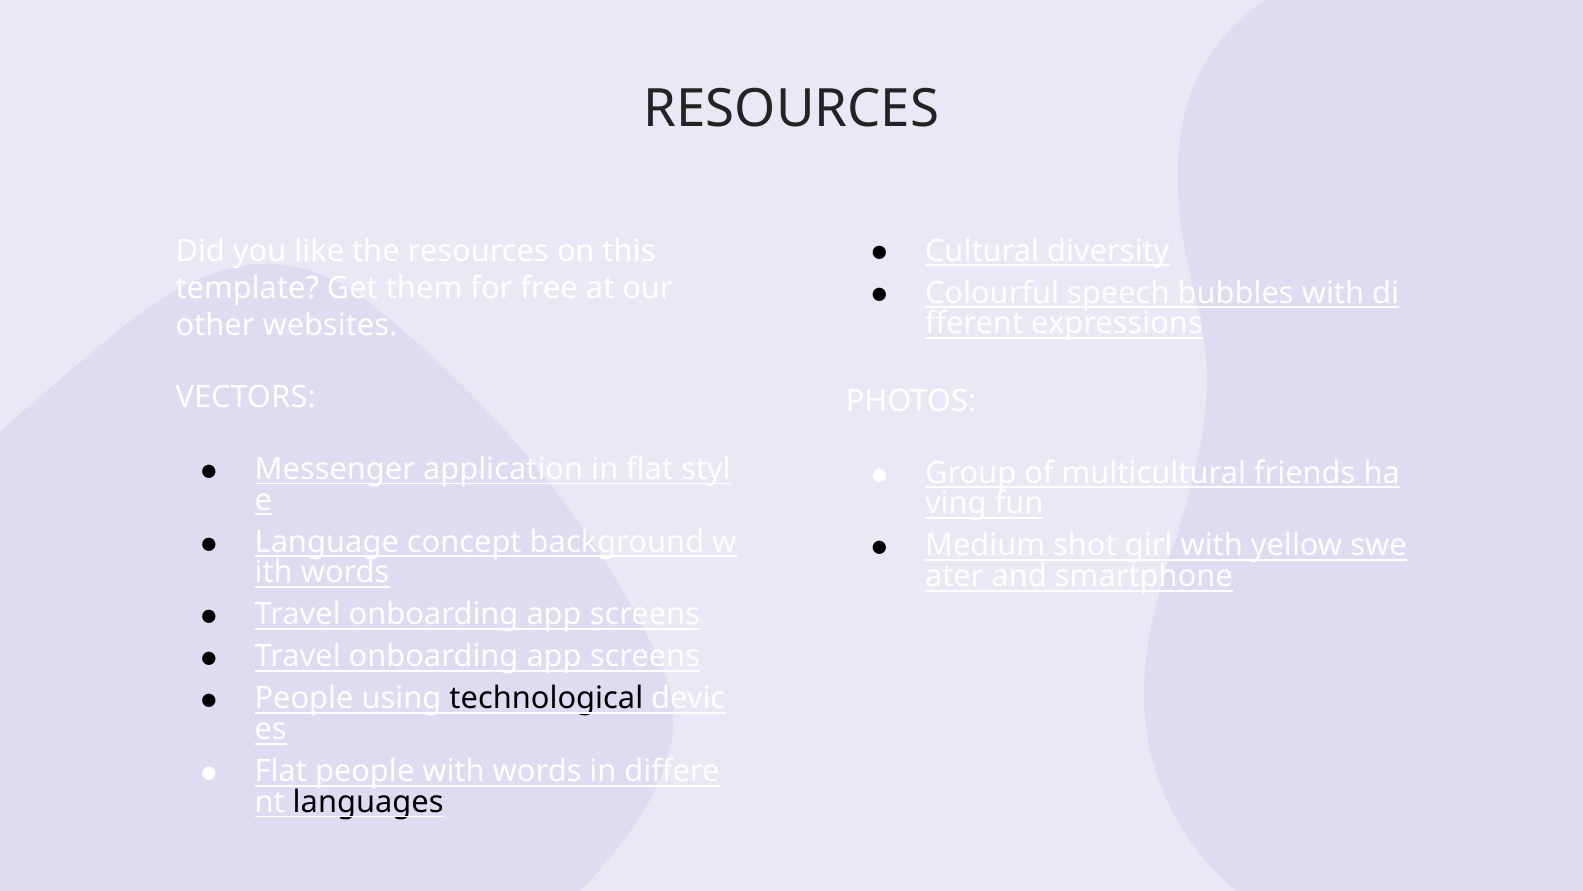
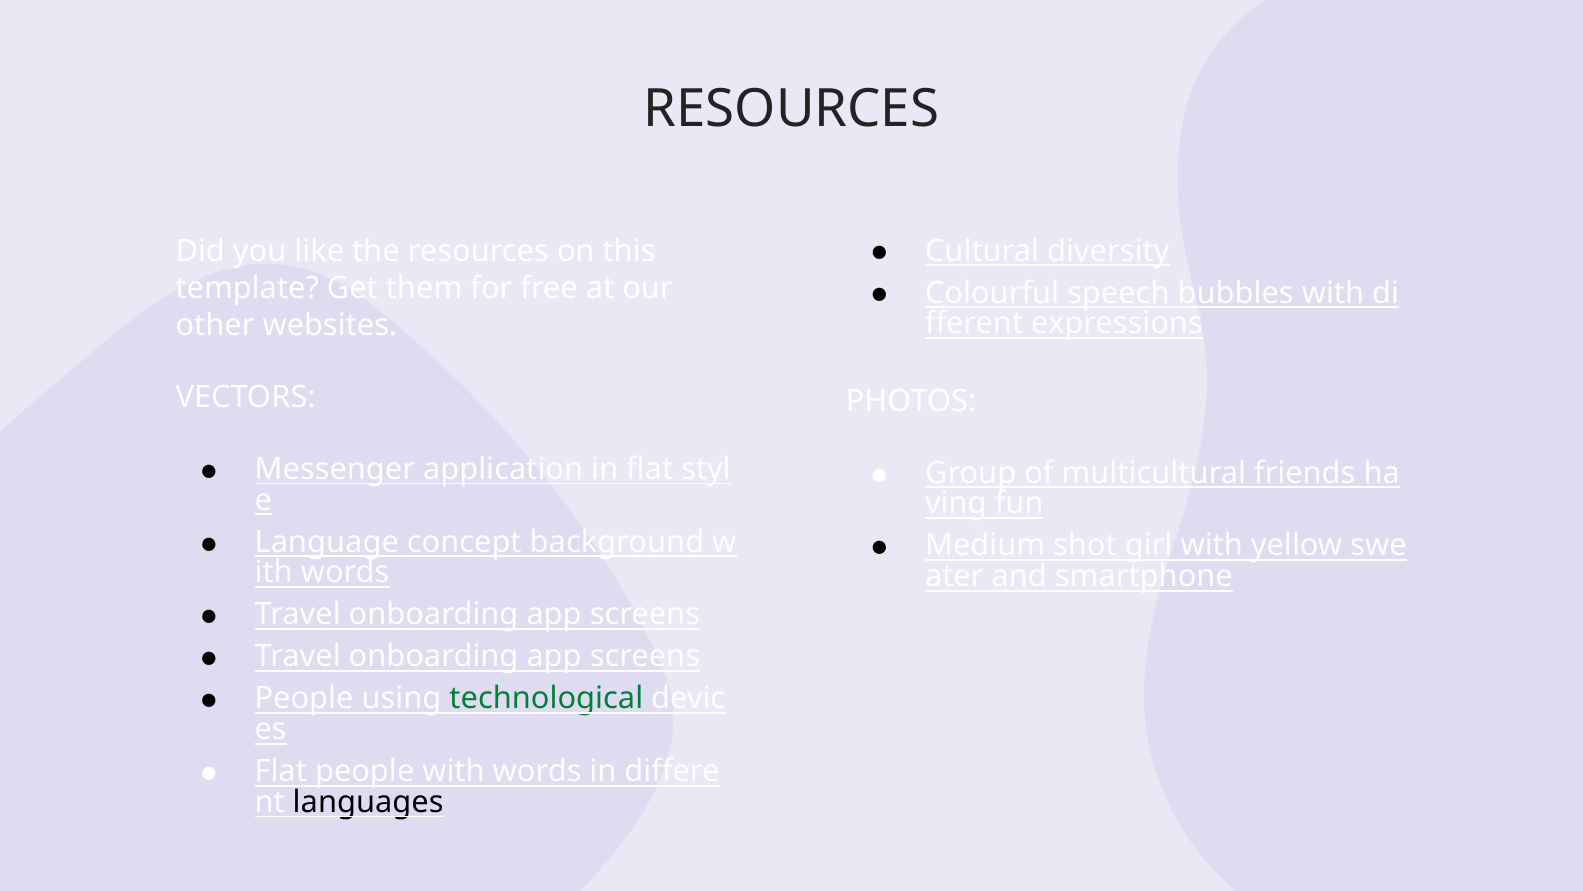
technological colour: black -> green (546, 698)
